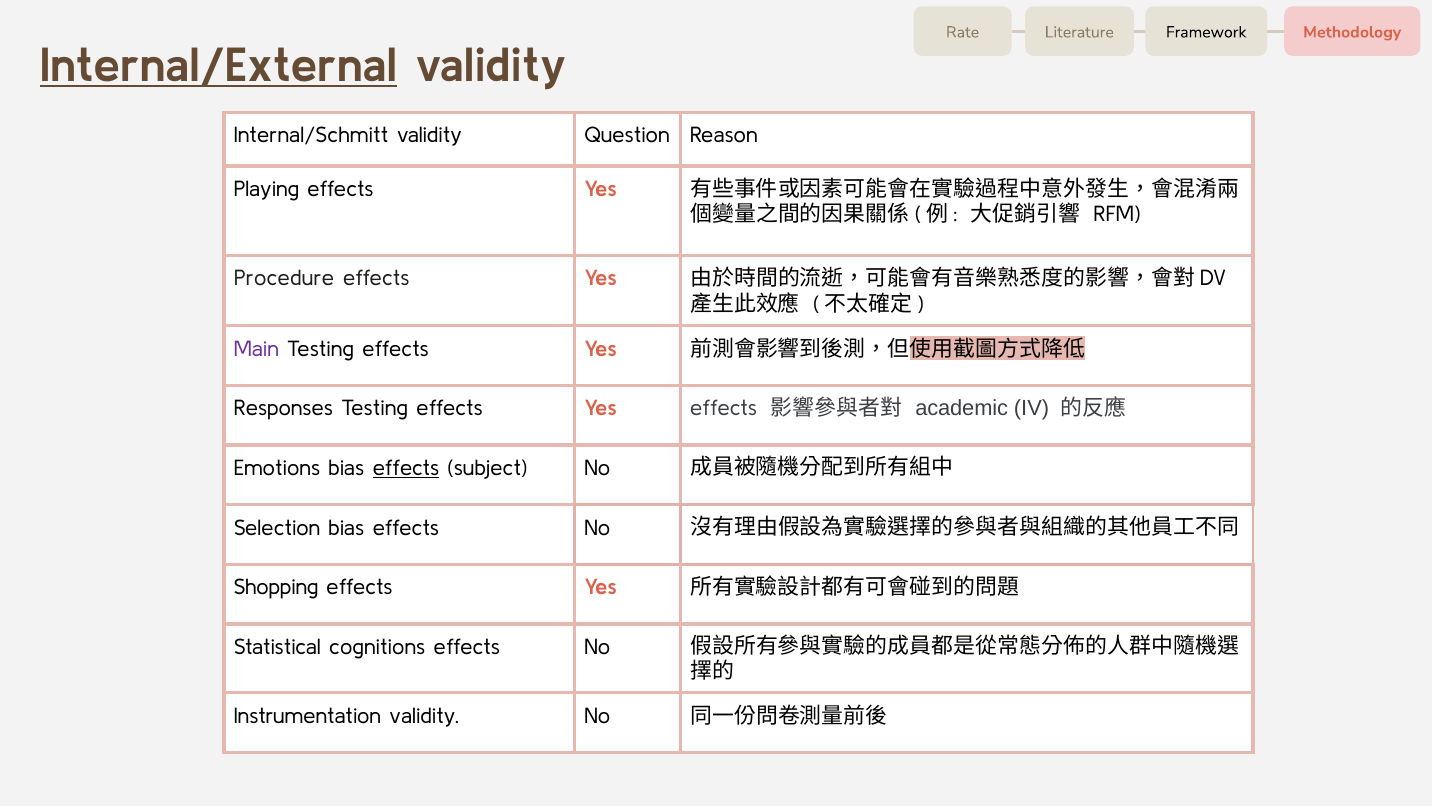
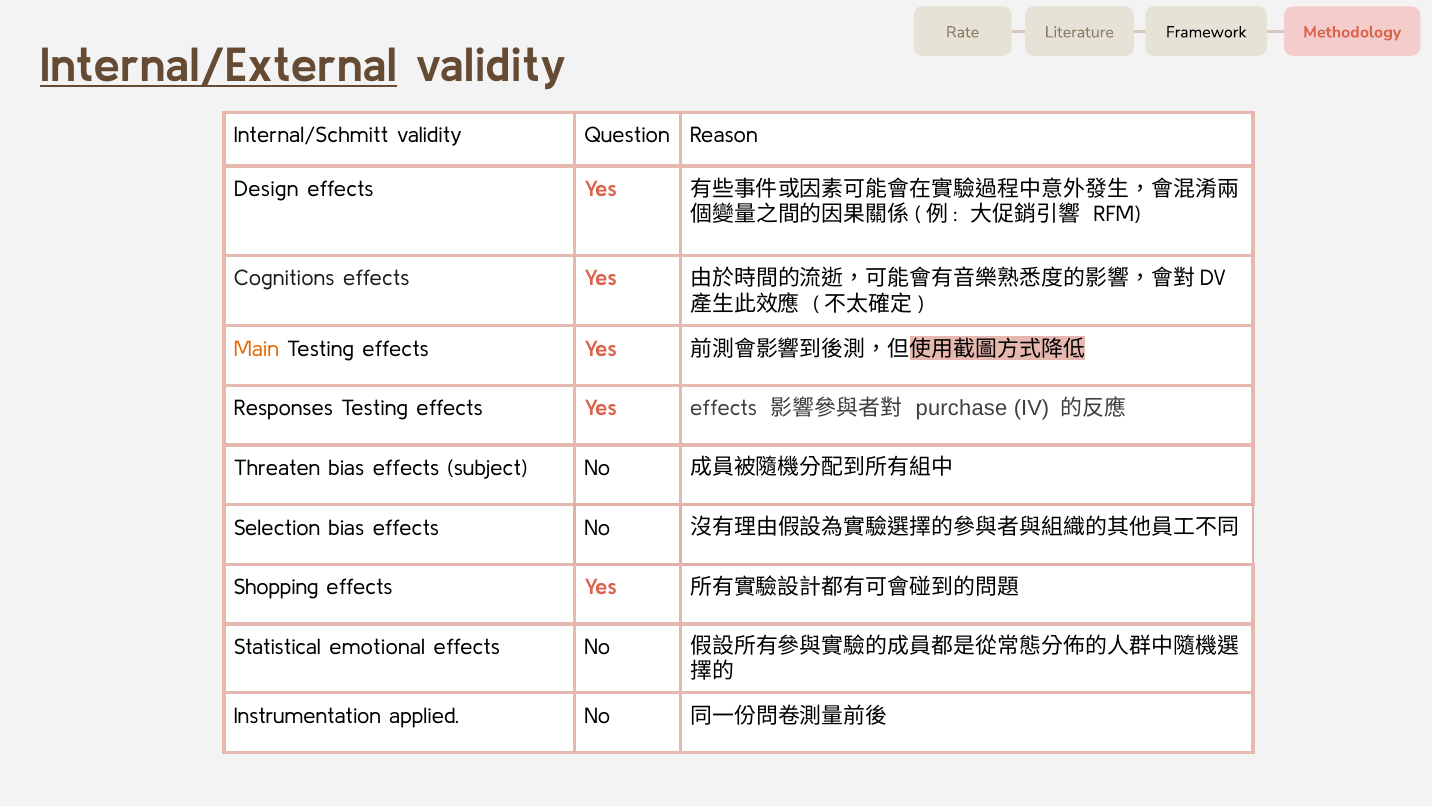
Playing: Playing -> Design (266, 189)
Procedure: Procedure -> Cognitions (284, 279)
Main colour: purple -> orange (256, 349)
academic: academic -> purchase (961, 408)
Emotions: Emotions -> Threaten (277, 468)
effects underline: present -> none (406, 468)
cognitions: cognitions -> emotional (377, 647)
Instrumentation validity: validity -> applied (424, 715)
